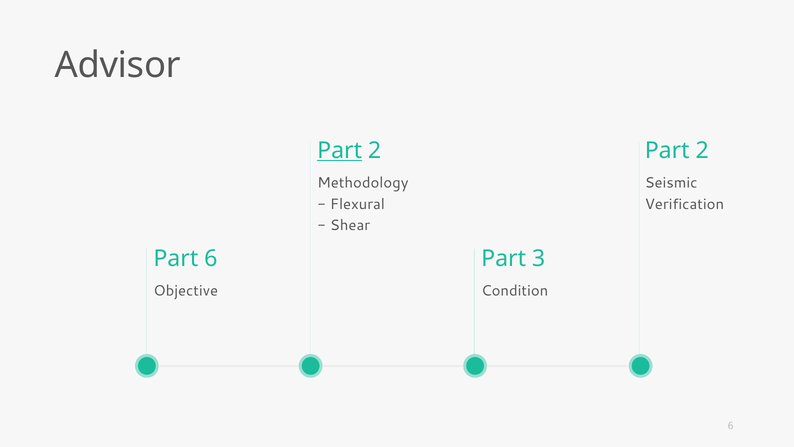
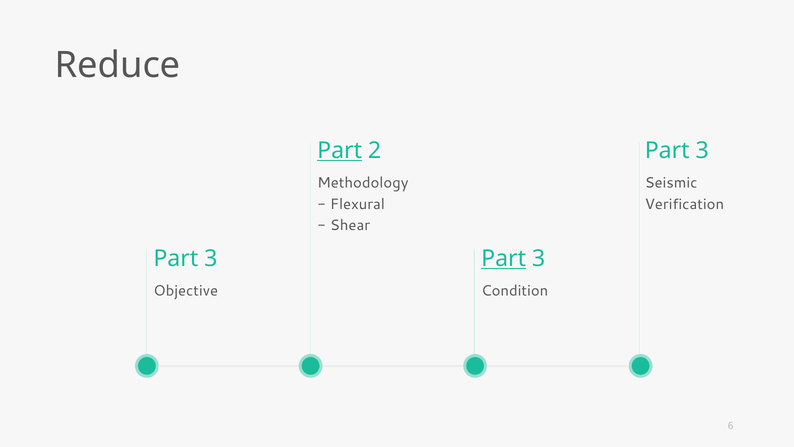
Advisor: Advisor -> Reduce (118, 65)
2: 2 -> 3 (702, 150)
6: 6 -> 3 (211, 258)
Part underline: none -> present (504, 258)
